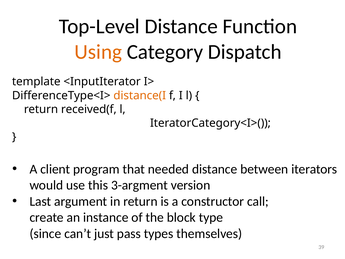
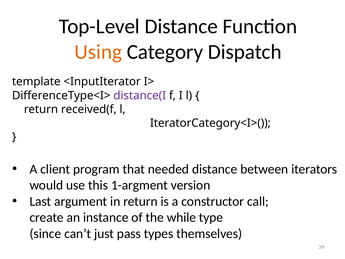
distance(I colour: orange -> purple (140, 95)
3-argment: 3-argment -> 1-argment (139, 185)
block: block -> while (181, 217)
